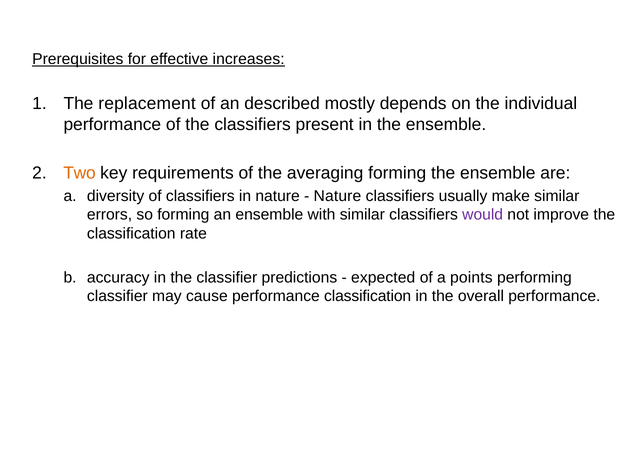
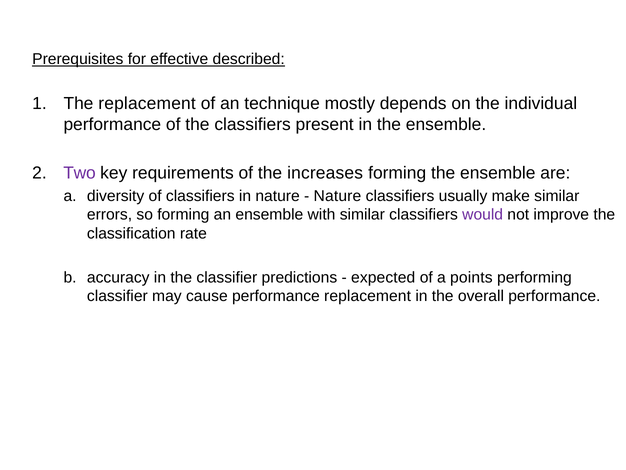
increases: increases -> described (249, 59)
described: described -> technique (282, 103)
Two colour: orange -> purple (80, 173)
averaging: averaging -> increases (325, 173)
performance classification: classification -> replacement (368, 296)
